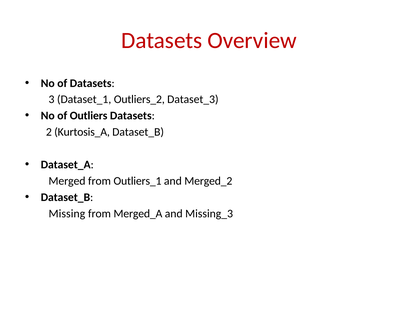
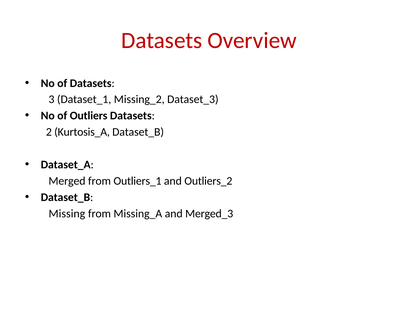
Outliers_2: Outliers_2 -> Missing_2 (139, 99)
Merged_2: Merged_2 -> Outliers_2 (208, 181)
Merged_A: Merged_A -> Missing_A (138, 213)
Missing_3: Missing_3 -> Merged_3 (209, 213)
